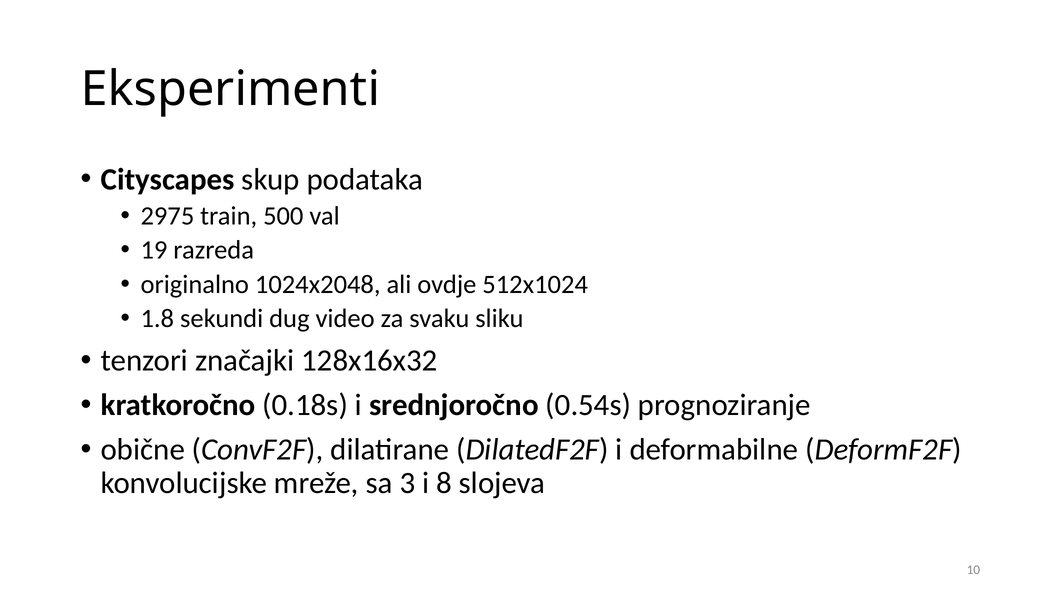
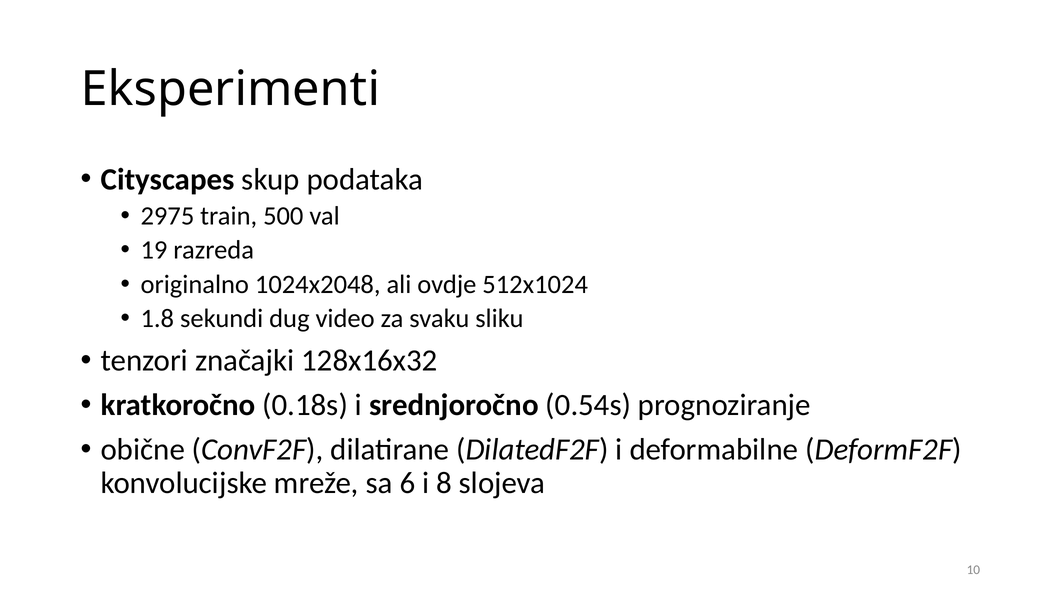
3: 3 -> 6 (407, 483)
